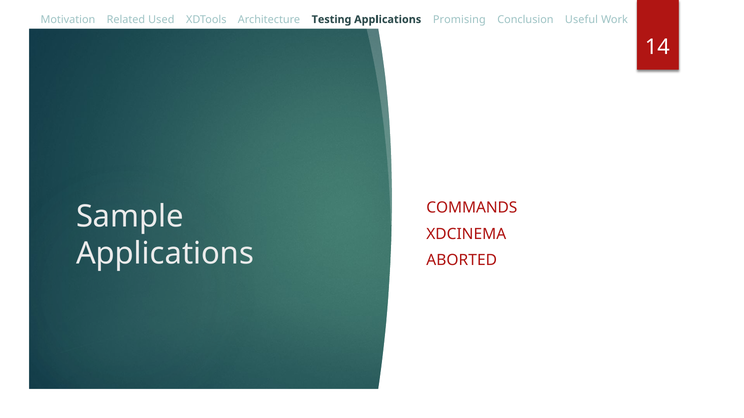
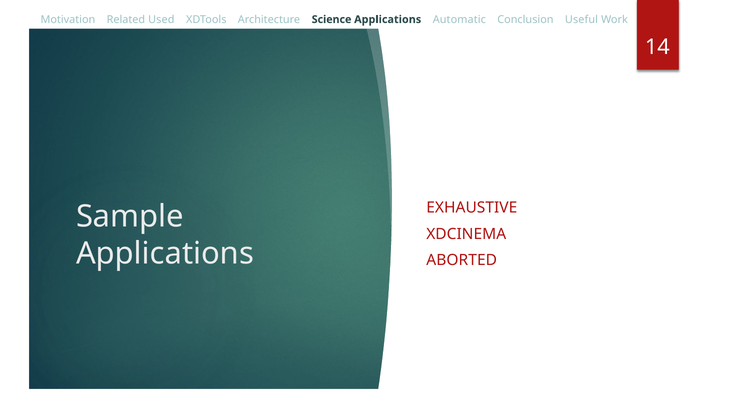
Testing: Testing -> Science (332, 19)
Promising: Promising -> Automatic (459, 19)
COMMANDS: COMMANDS -> EXHAUSTIVE (472, 208)
